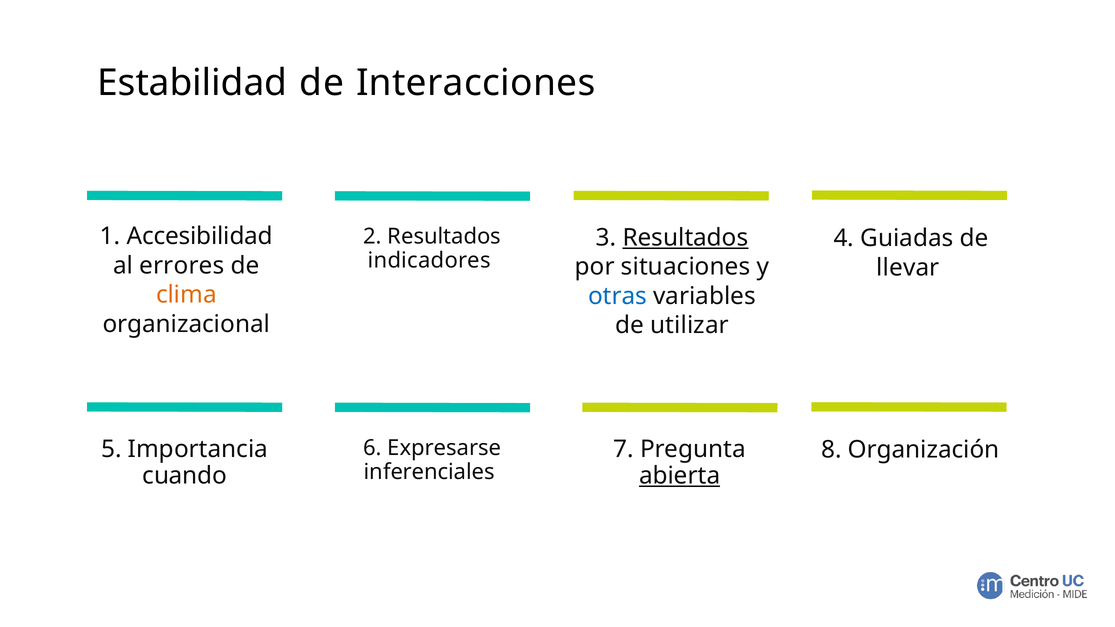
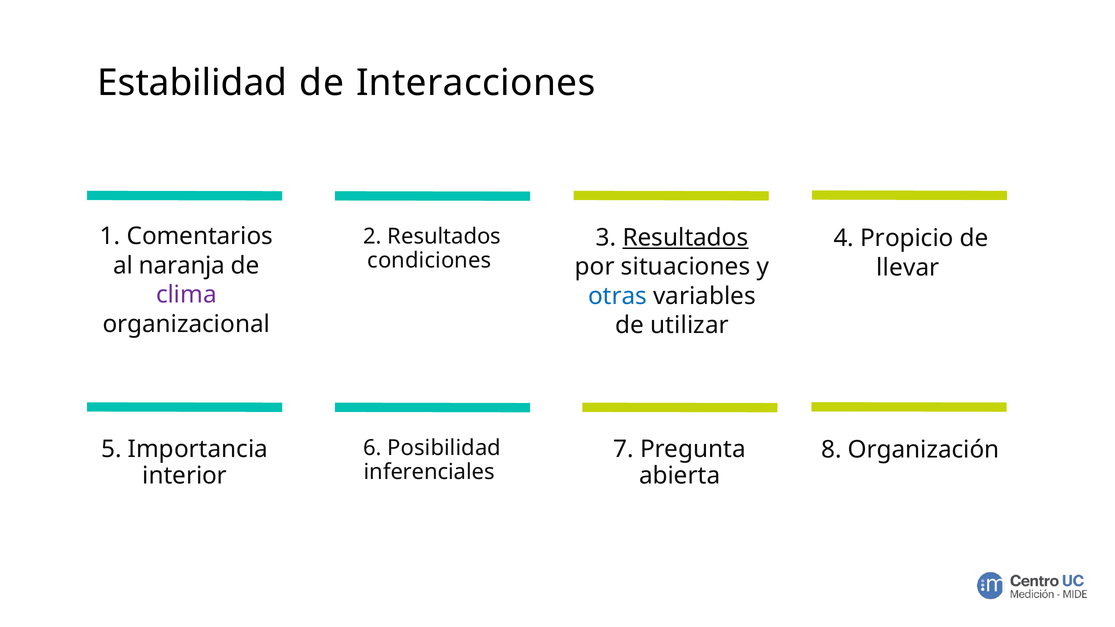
Accesibilidad: Accesibilidad -> Comentarios (200, 236)
Guiadas: Guiadas -> Propicio (907, 238)
indicadores: indicadores -> condiciones (429, 260)
errores: errores -> naranja (182, 266)
clima colour: orange -> purple (186, 295)
Expresarse: Expresarse -> Posibilidad (444, 448)
cuando: cuando -> interior (185, 476)
abierta underline: present -> none (680, 476)
